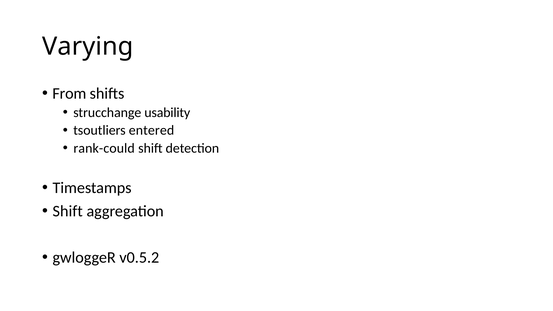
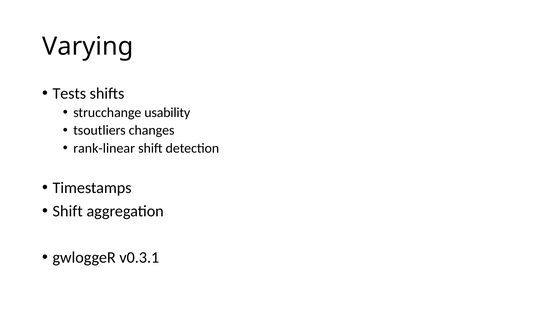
From: From -> Tests (69, 93)
entered: entered -> changes (152, 130)
rank-could: rank-could -> rank-linear (104, 148)
v0.5.2: v0.5.2 -> v0.3.1 (139, 257)
